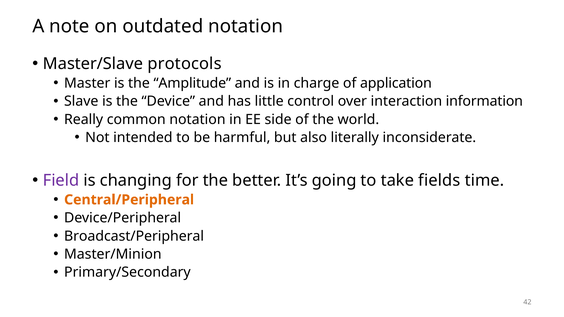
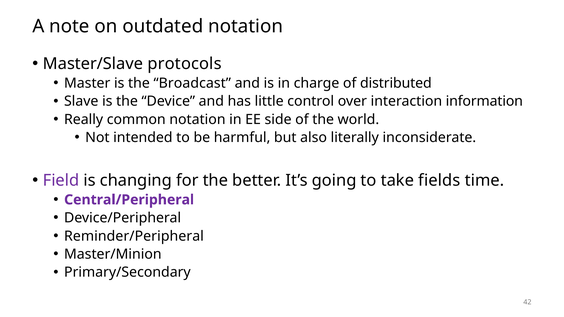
Amplitude: Amplitude -> Broadcast (192, 83)
application: application -> distributed (396, 83)
Central/Peripheral colour: orange -> purple (129, 200)
Broadcast/Peripheral: Broadcast/Peripheral -> Reminder/Peripheral (134, 236)
